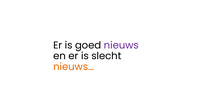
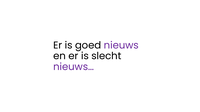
nieuws… colour: orange -> purple (74, 67)
